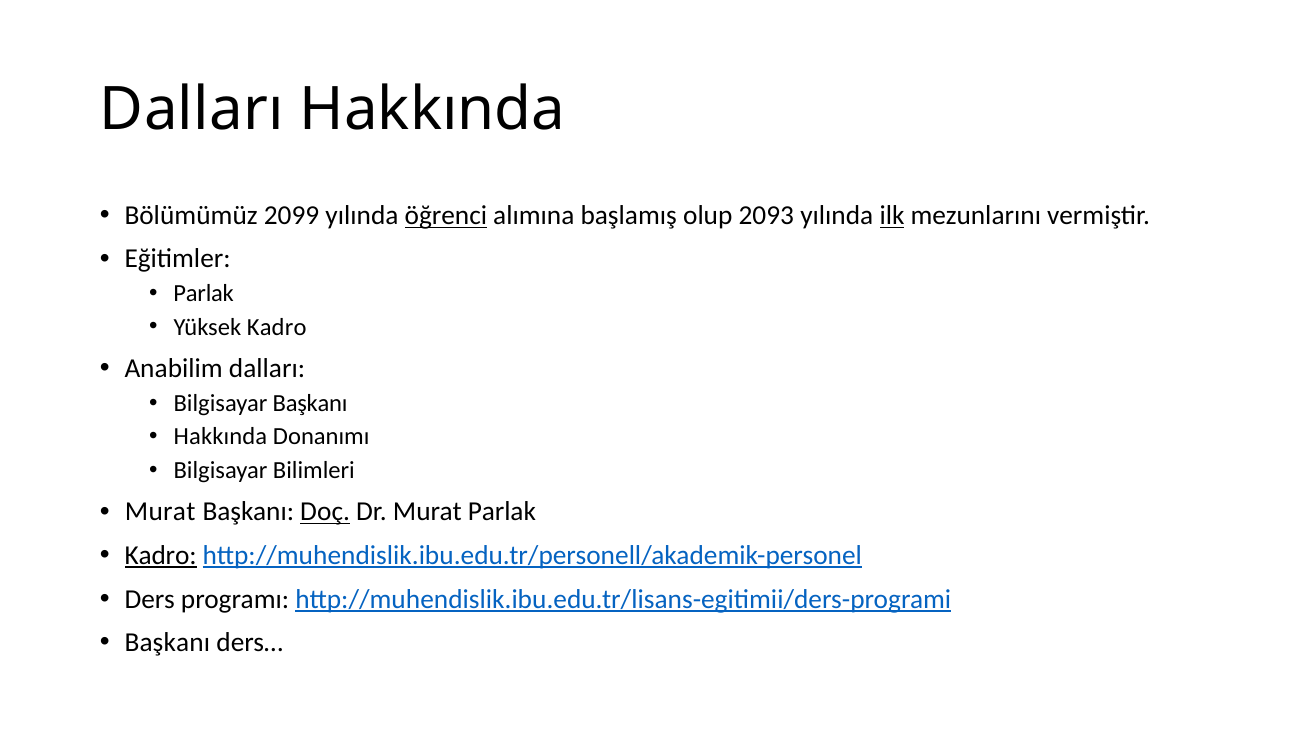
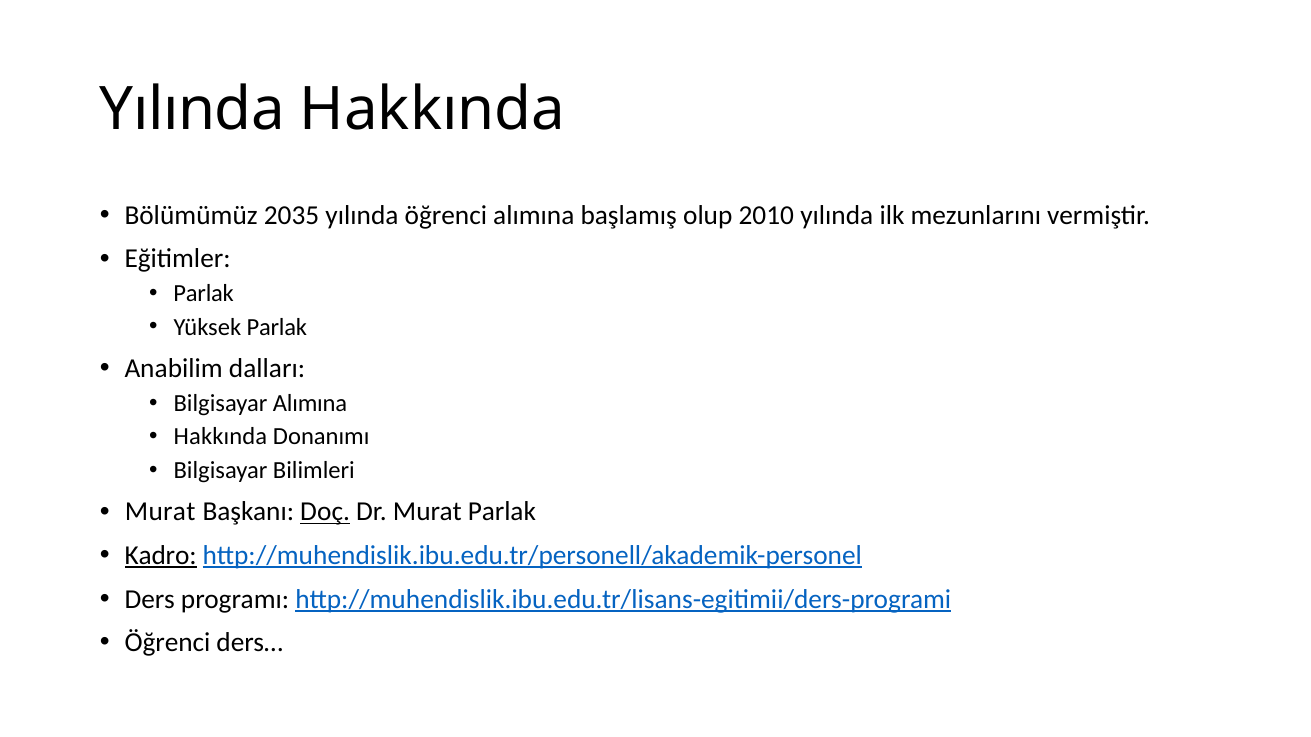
Dalları: Dalları -> Yılında (192, 110)
2099: 2099 -> 2035 (291, 216)
öğrenci underline: present -> none (446, 216)
2093: 2093 -> 2010 (766, 216)
ilk underline: present -> none (892, 216)
Yüksek Kadro: Kadro -> Parlak (277, 327)
Bilgisayar Başkanı: Başkanı -> Alımına (310, 404)
Başkanı: Başkanı -> Öğrenci (167, 643)
